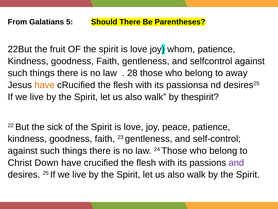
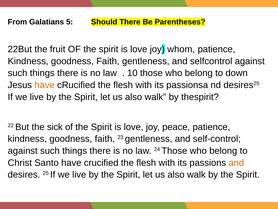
28: 28 -> 10 (132, 73)
away: away -> down (237, 73)
Down: Down -> Santo (47, 162)
and colour: purple -> orange (236, 162)
